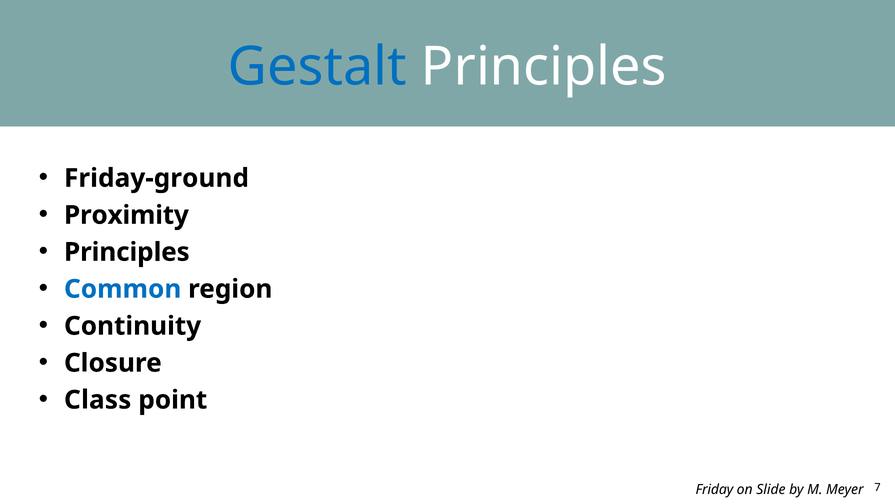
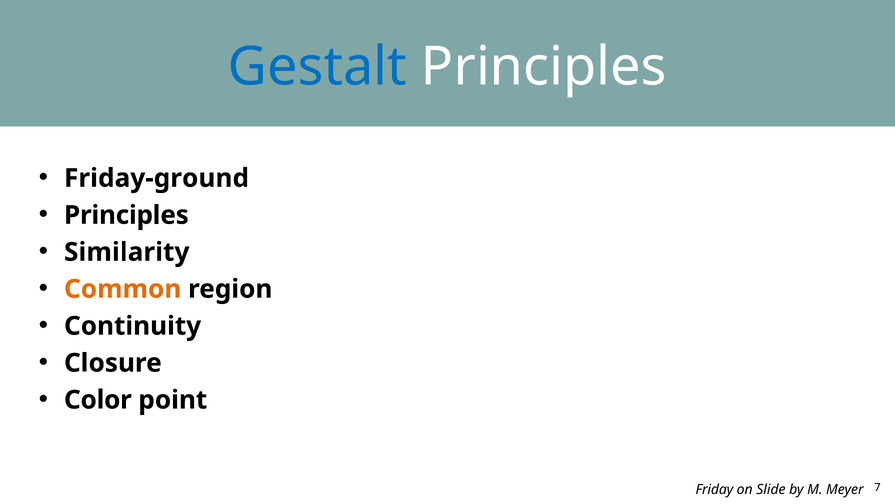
Proximity: Proximity -> Principles (126, 215)
Principles: Principles -> Similarity (127, 252)
Common colour: blue -> orange (123, 289)
Class: Class -> Color (98, 400)
